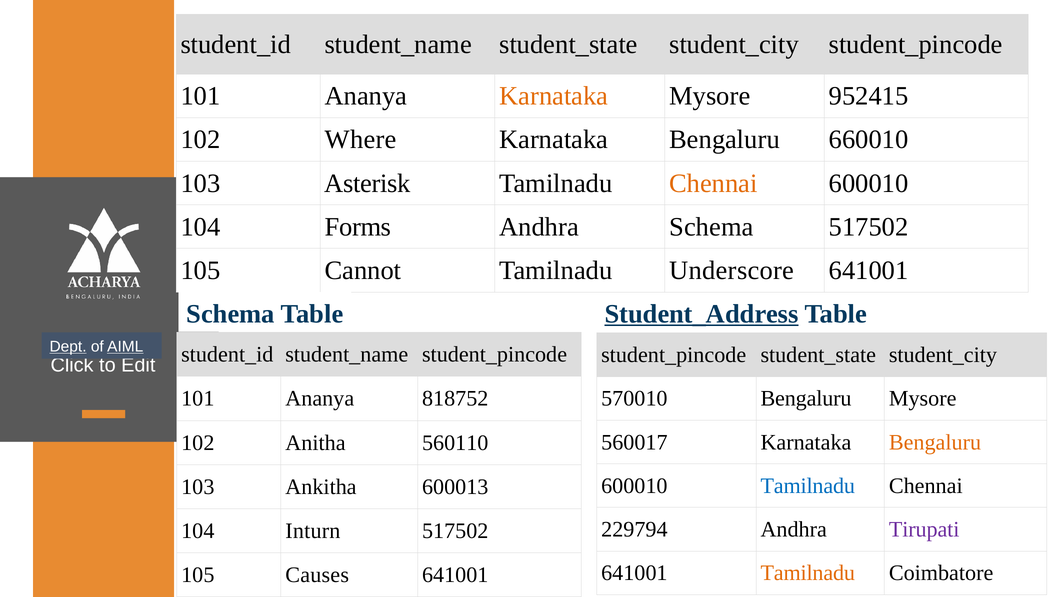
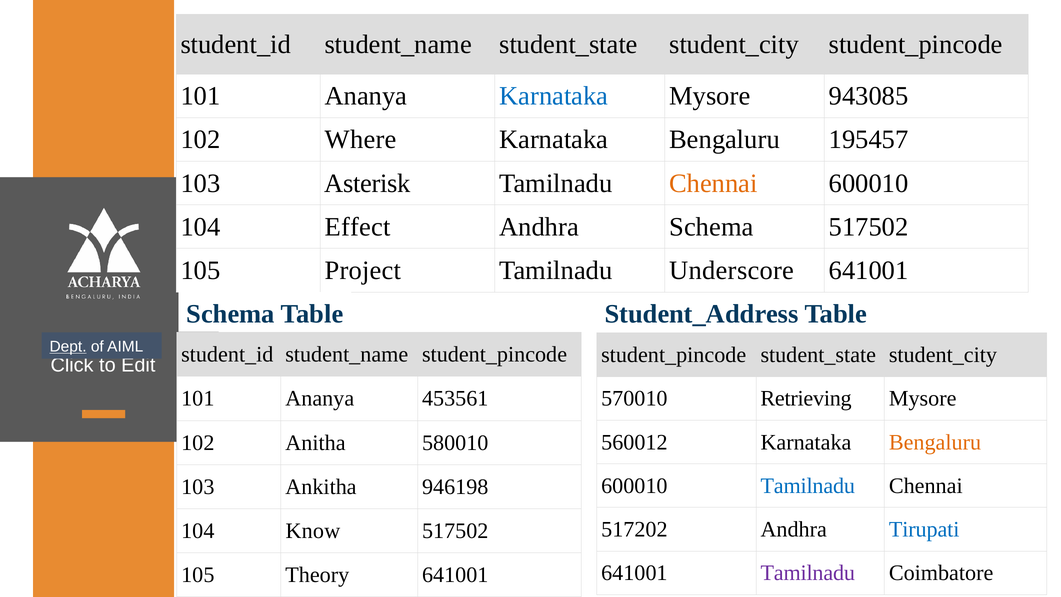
Karnataka colour: orange -> blue (554, 96)
952415: 952415 -> 943085 (869, 96)
660010: 660010 -> 195457 (869, 140)
Forms: Forms -> Effect (358, 227)
Cannot: Cannot -> Project (363, 270)
Student_Address underline: present -> none (702, 314)
AIML underline: present -> none (125, 346)
818752: 818752 -> 453561 (455, 399)
570010 Bengaluru: Bengaluru -> Retrieving (806, 398)
560017: 560017 -> 560012 (634, 442)
560110: 560110 -> 580010 (455, 443)
600013: 600013 -> 946198 (455, 487)
229794: 229794 -> 517202 (634, 529)
Tirupati colour: purple -> blue (924, 529)
Inturn: Inturn -> Know (313, 531)
Tamilnadu colour: orange -> purple (808, 573)
Causes: Causes -> Theory (317, 575)
